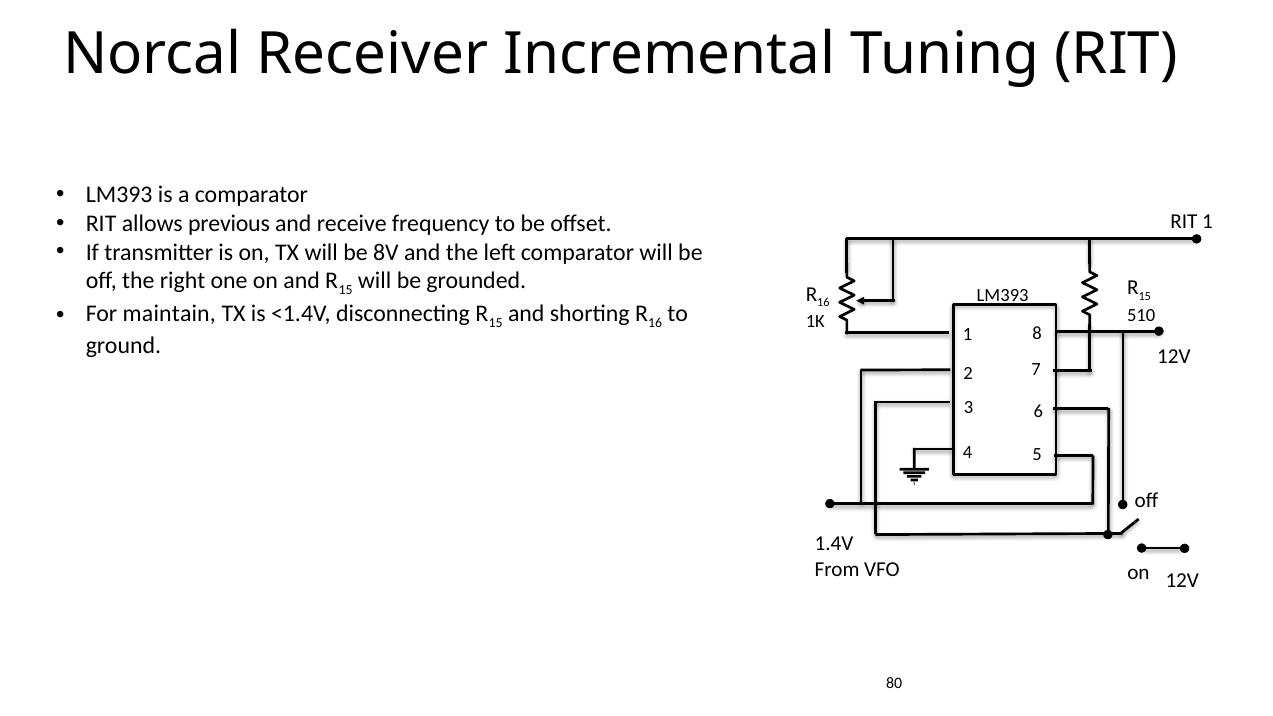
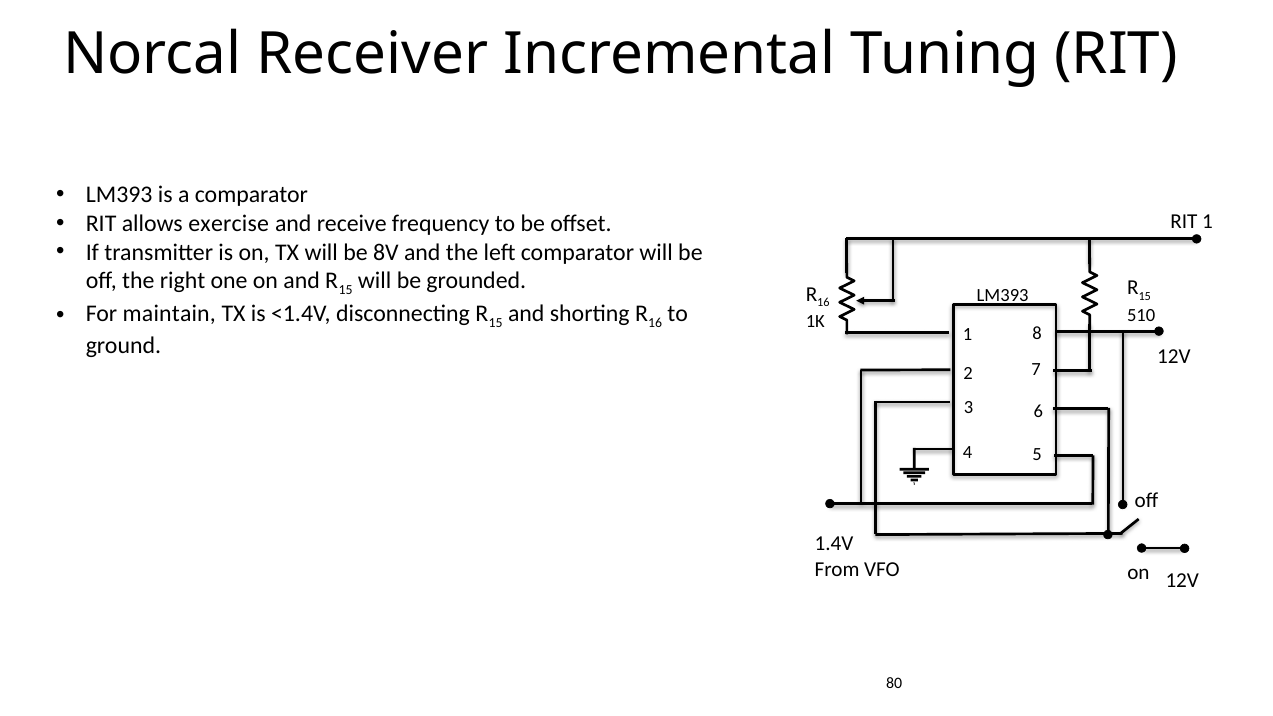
previous: previous -> exercise (229, 224)
